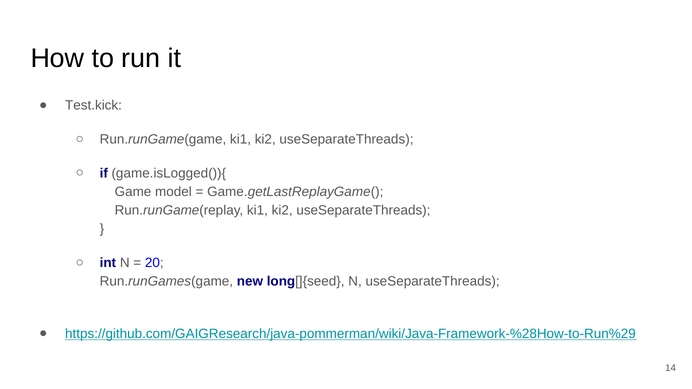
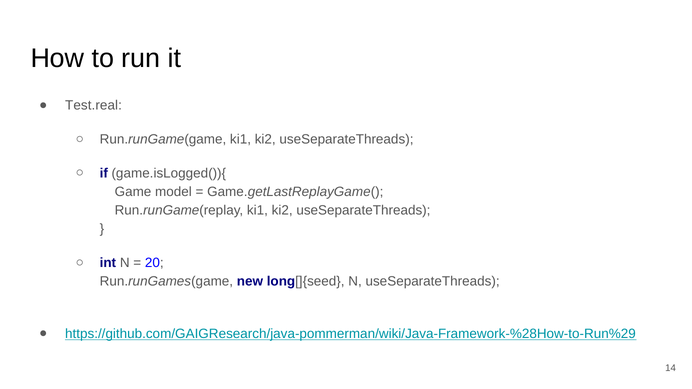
Test.kick: Test.kick -> Test.real (93, 106)
